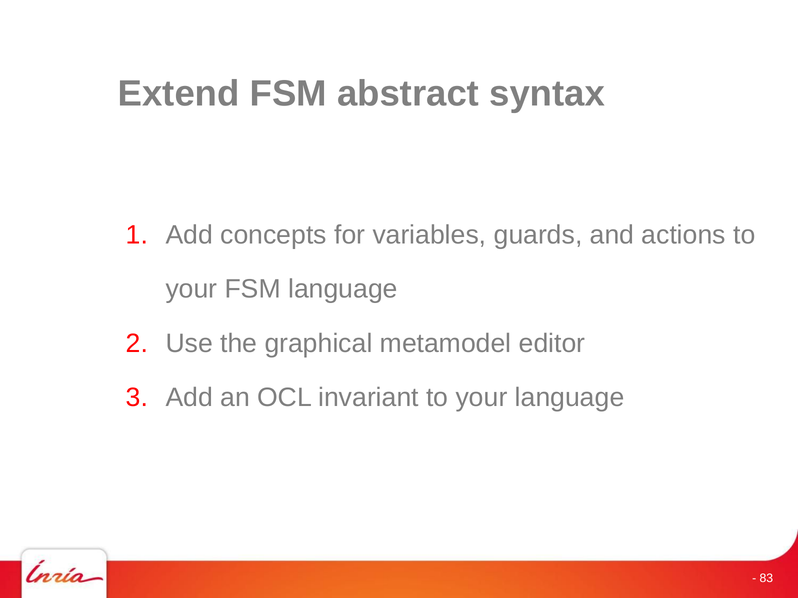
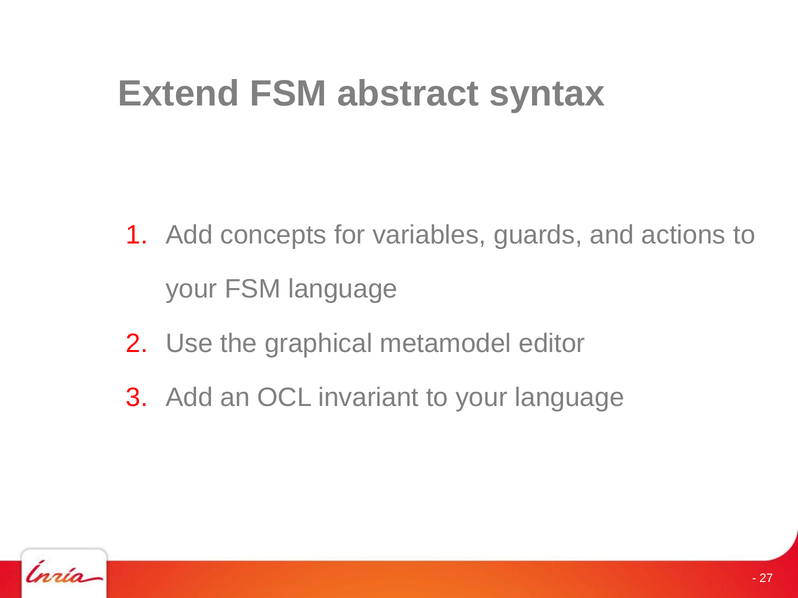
83: 83 -> 27 (766, 579)
